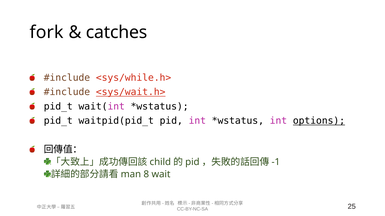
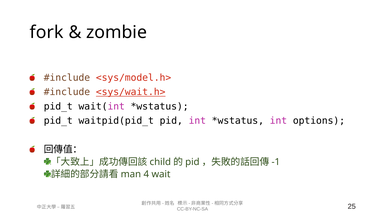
catches: catches -> zombie (117, 32)
<sys/while.h>: <sys/while.h> -> <sys/model.h> (134, 78)
options underline: present -> none (319, 121)
8: 8 -> 4 (146, 175)
